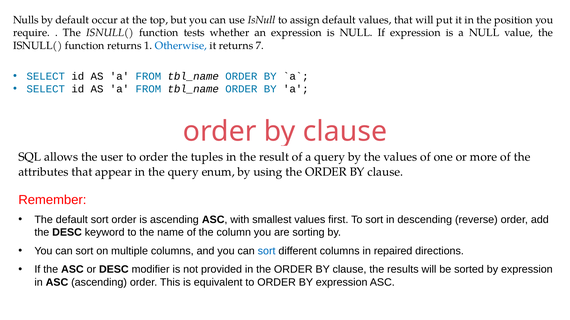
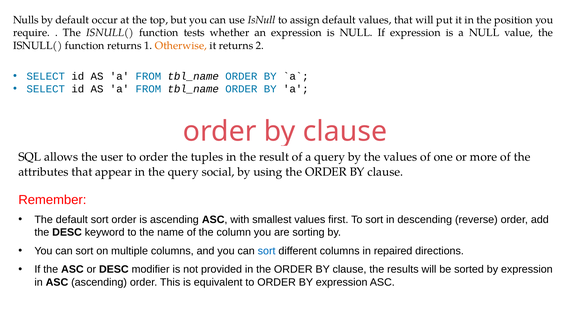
Otherwise colour: blue -> orange (181, 46)
7: 7 -> 2 (260, 46)
enum: enum -> social (218, 172)
